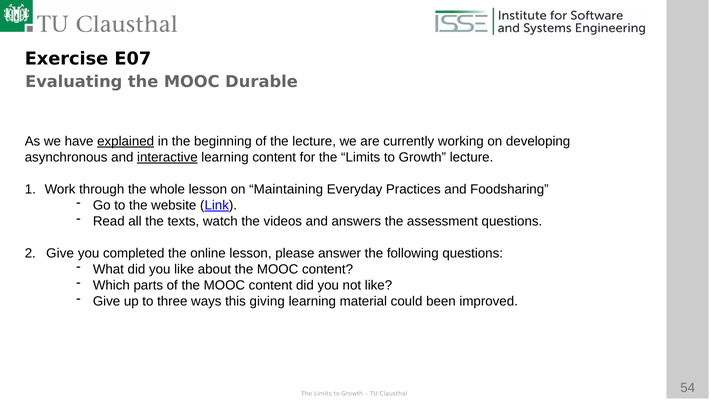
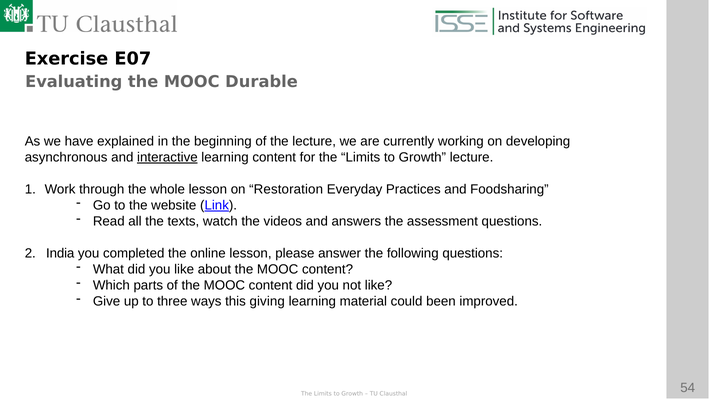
explained underline: present -> none (126, 141)
Maintaining: Maintaining -> Restoration (286, 189)
2 Give: Give -> India (60, 253)
